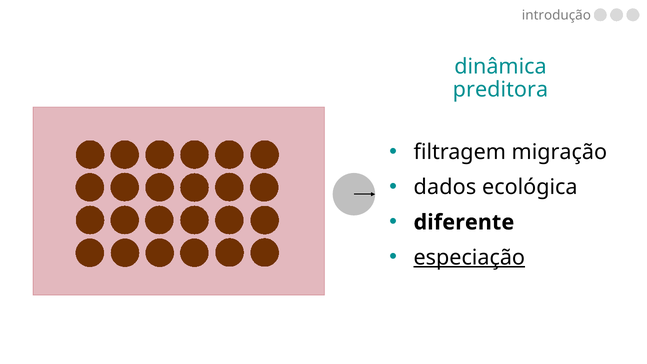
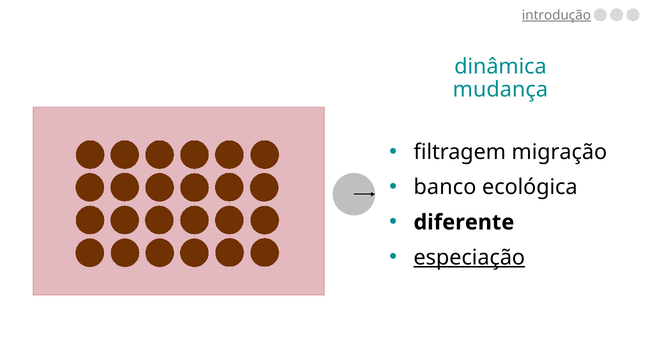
introdução underline: none -> present (556, 15)
preditora: preditora -> mudança (500, 90)
dados: dados -> banco (445, 187)
